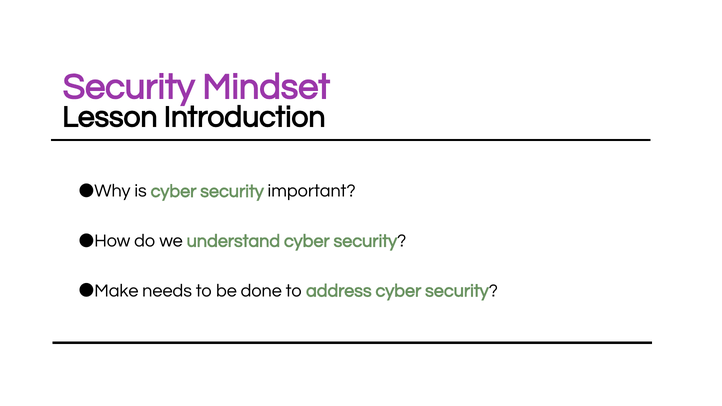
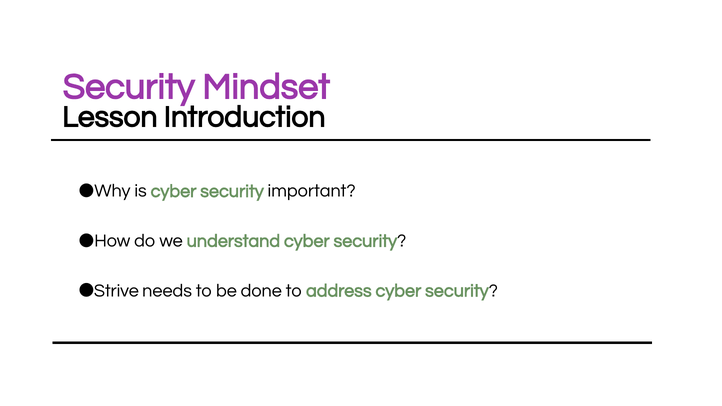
Make: Make -> Strive (116, 291)
